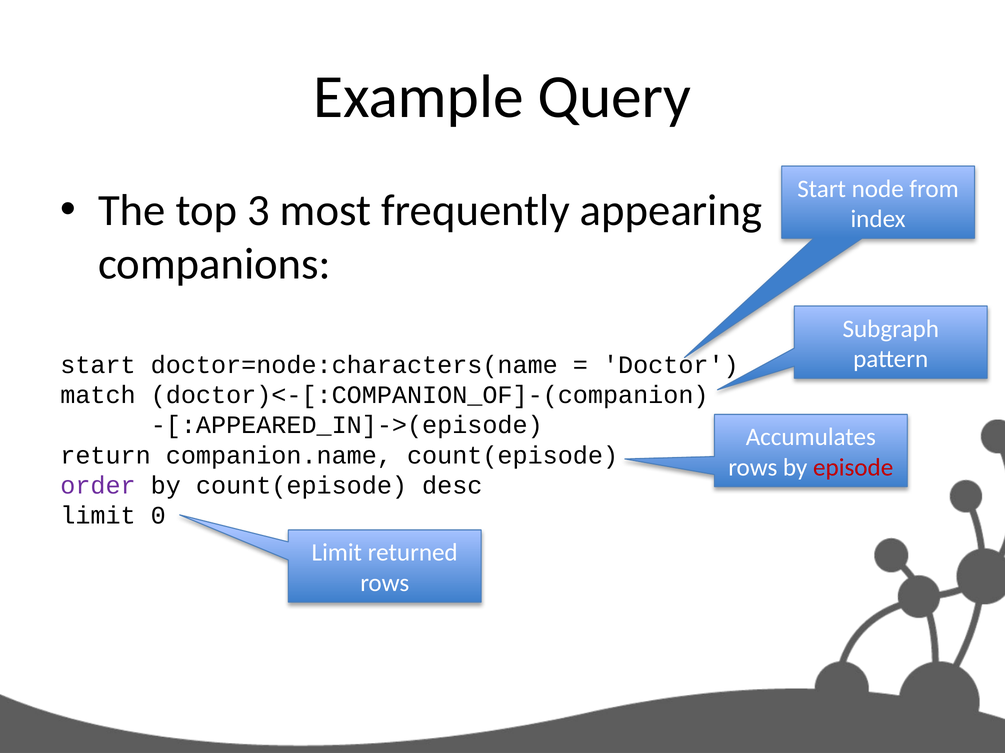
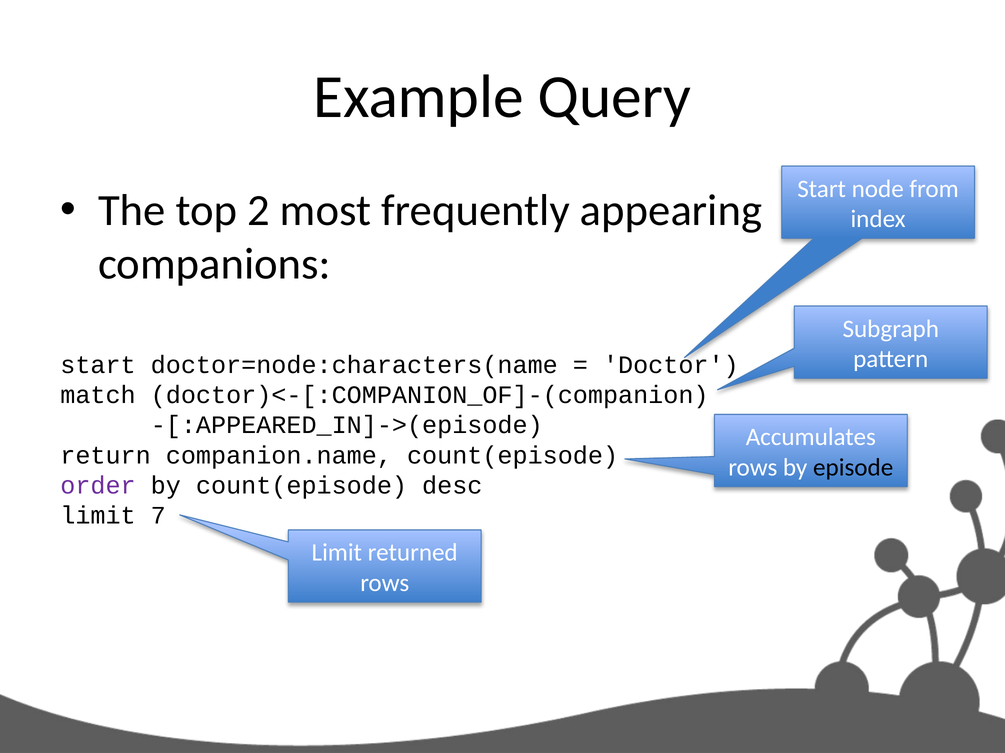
3: 3 -> 2 (258, 211)
episode colour: red -> black (853, 468)
0: 0 -> 7 (158, 516)
